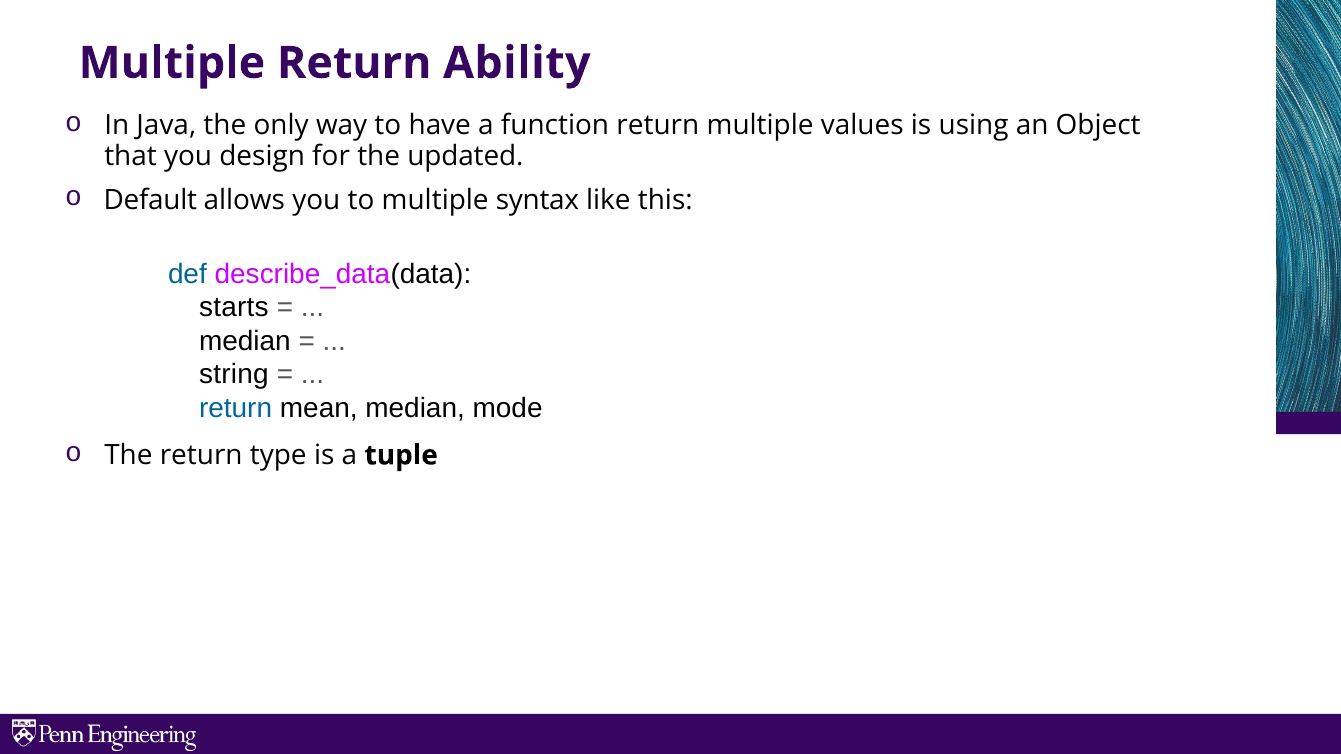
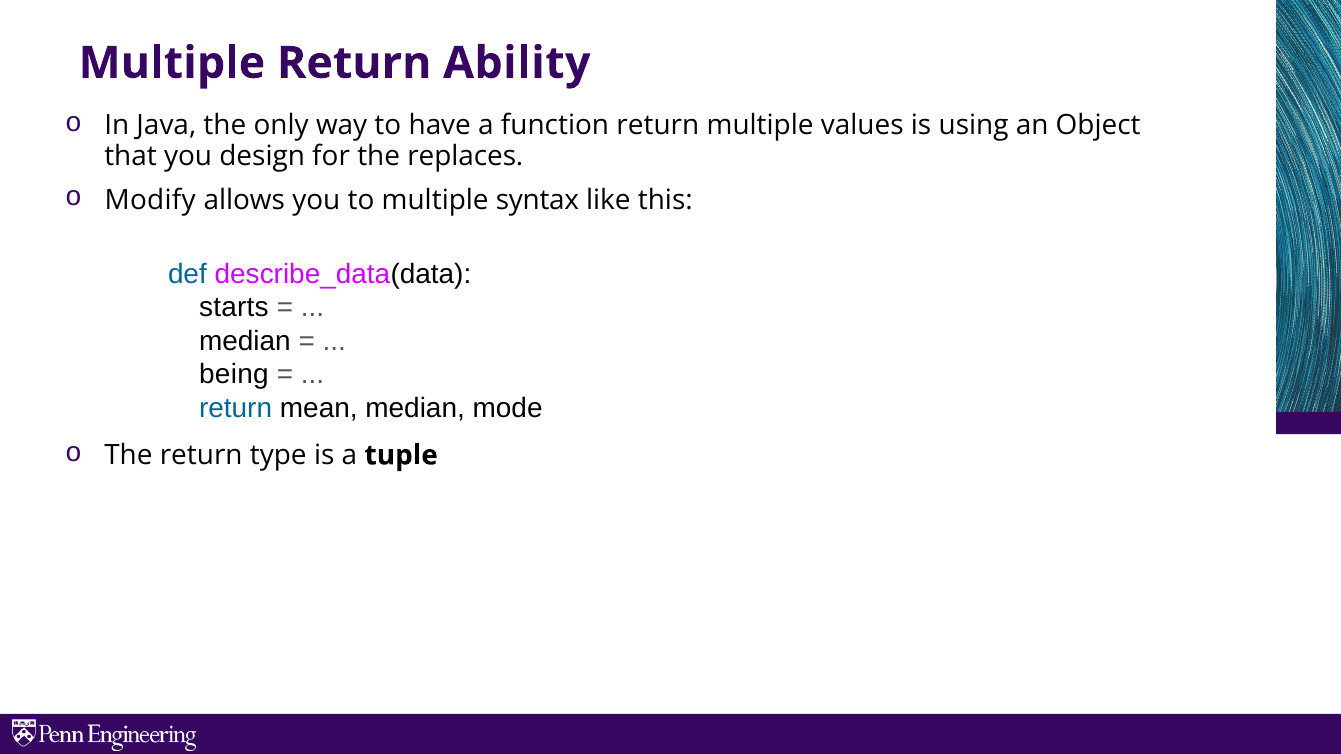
updated: updated -> replaces (465, 156)
Default: Default -> Modify (150, 200)
string: string -> being (234, 375)
